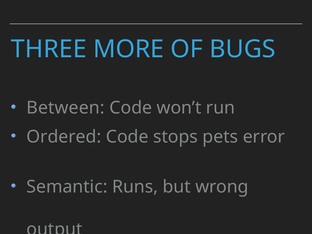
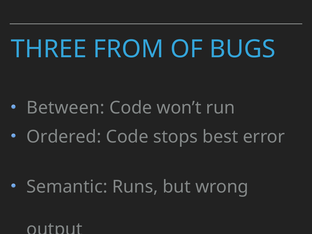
MORE: MORE -> FROM (128, 49)
pets: pets -> best (220, 137)
